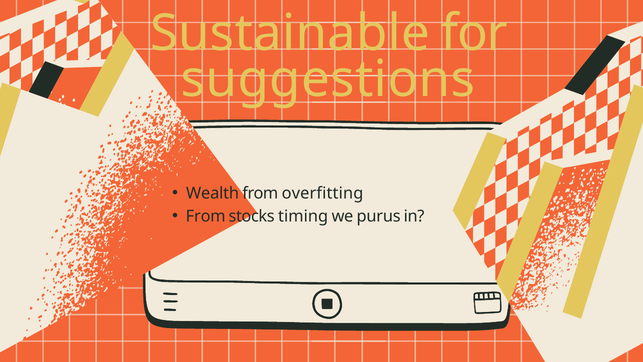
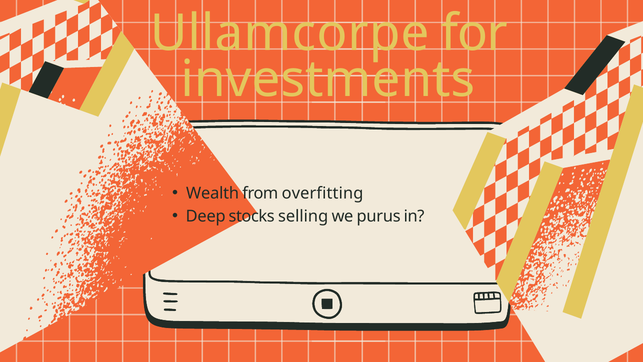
Sustainable: Sustainable -> Ullamcorpe (290, 33)
suggestions: suggestions -> investments (328, 79)
From: From -> Deep (206, 216)
timing: timing -> selling (303, 216)
